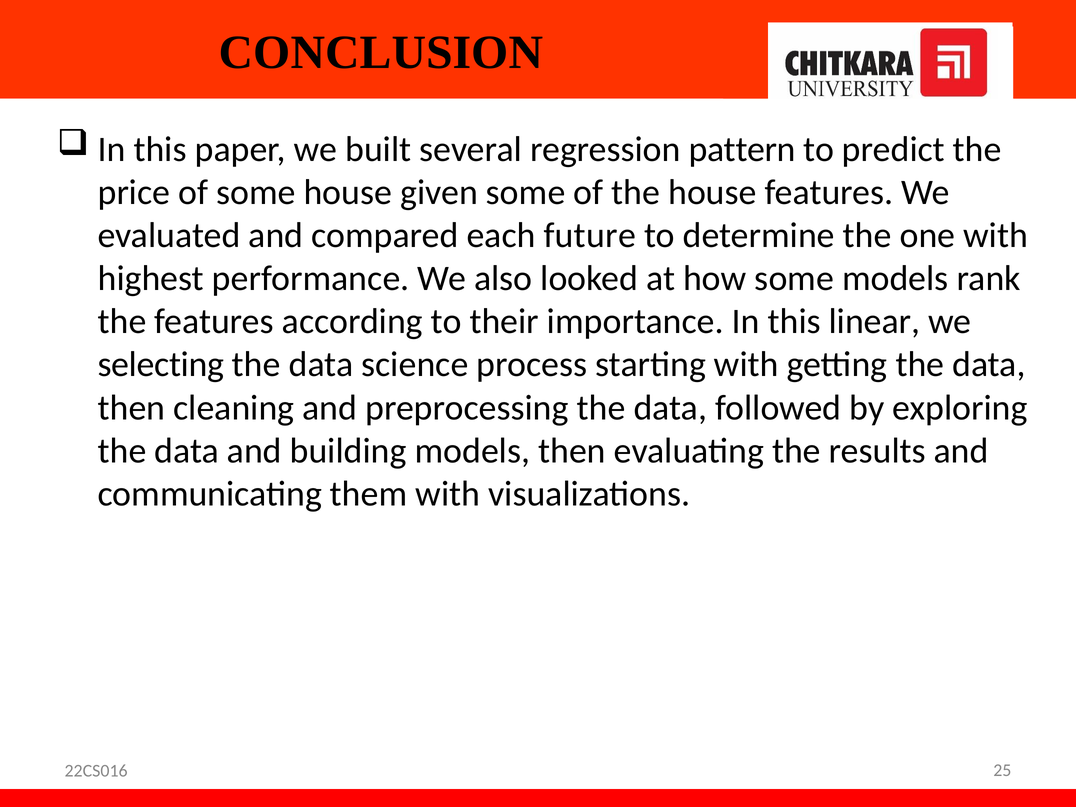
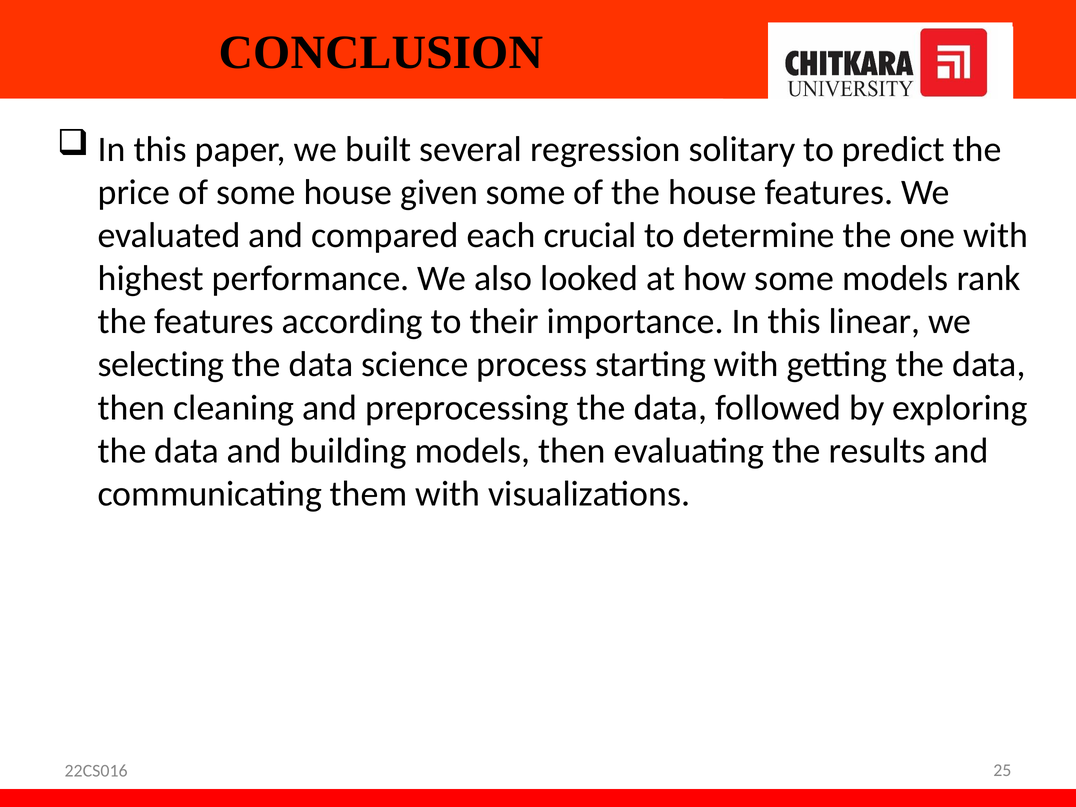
pattern: pattern -> solitary (742, 149)
future: future -> crucial (590, 236)
